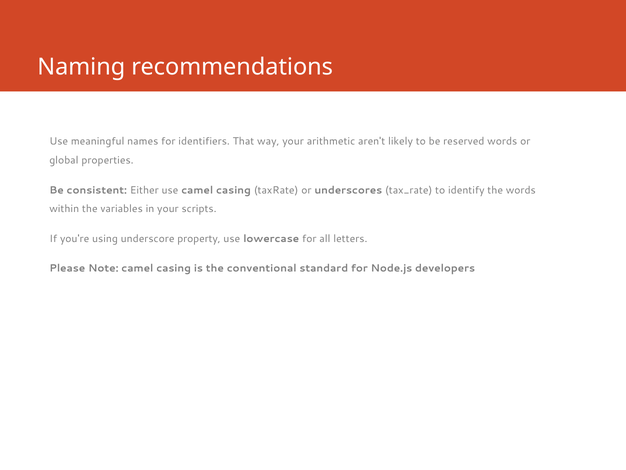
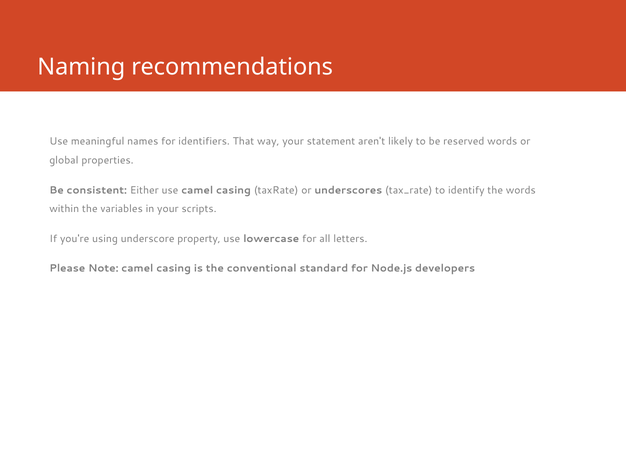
arithmetic: arithmetic -> statement (331, 141)
